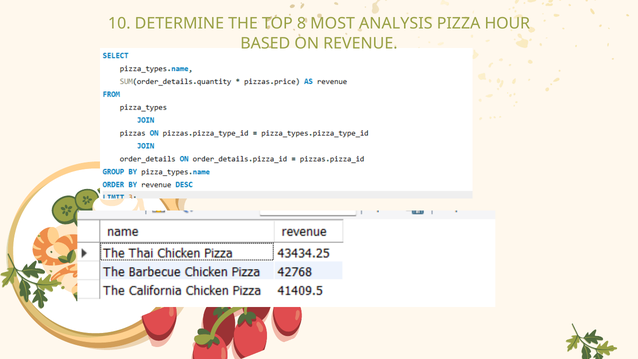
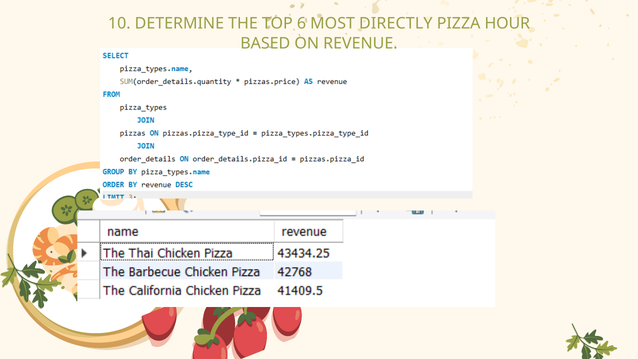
8: 8 -> 6 (301, 24)
ANALYSIS: ANALYSIS -> DIRECTLY (396, 24)
